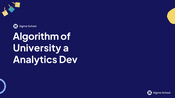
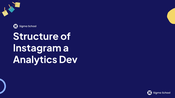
Algorithm: Algorithm -> Structure (36, 37)
University: University -> Instagram (37, 48)
